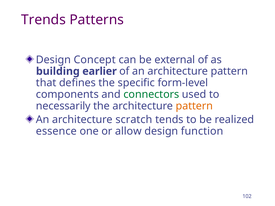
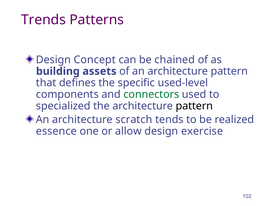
external: external -> chained (175, 60)
earlier: earlier -> assets (99, 71)
form-level: form-level -> used-level (183, 83)
necessarily: necessarily -> specialized (63, 106)
pattern colour: orange -> black (194, 106)
function: function -> exercise (202, 131)
